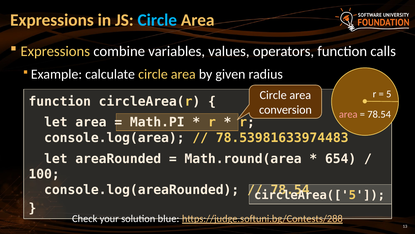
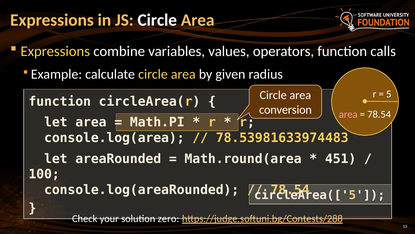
Circle colour: light blue -> white (157, 20)
654: 654 -> 451 (341, 158)
blue: blue -> zero (169, 218)
